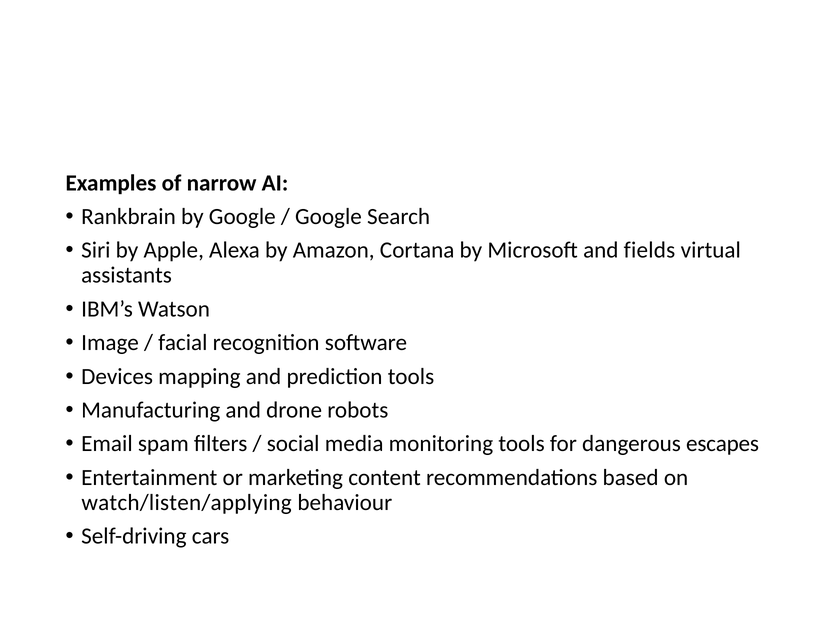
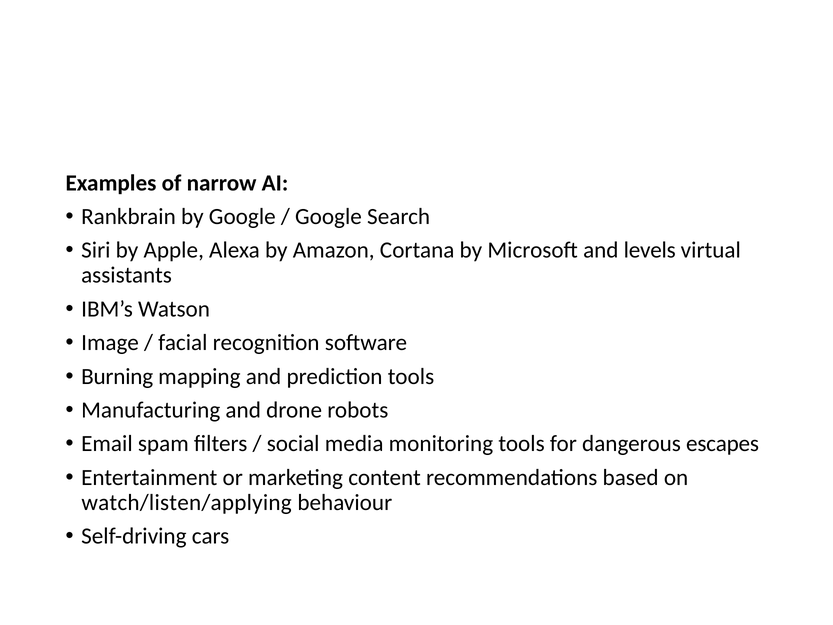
fields: fields -> levels (650, 250)
Devices: Devices -> Burning (117, 376)
